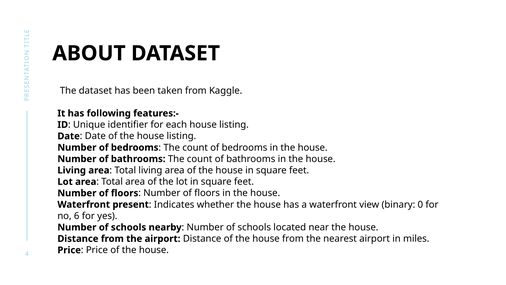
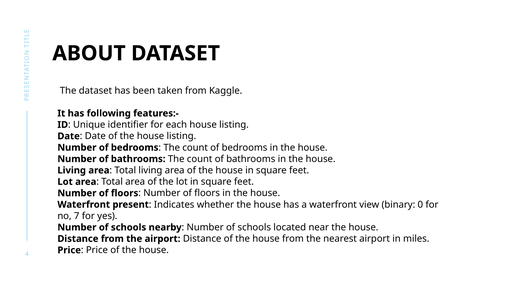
6: 6 -> 7 (77, 216)
